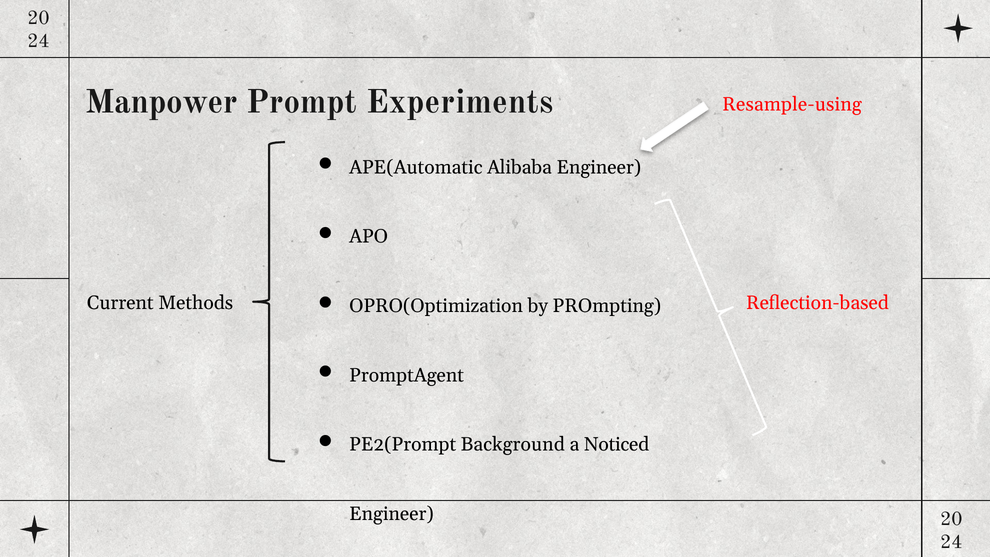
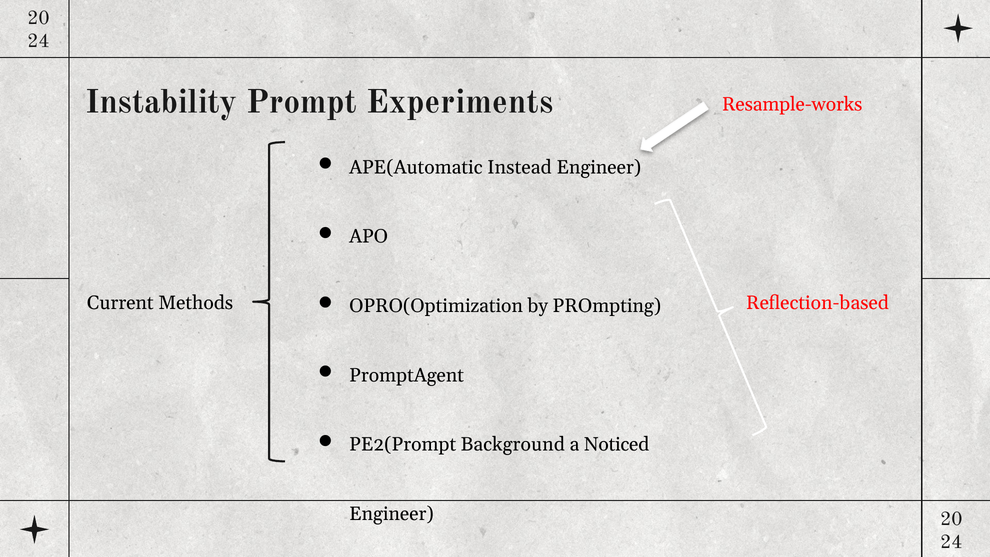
Manpower: Manpower -> Instability (161, 102)
Resample-using: Resample-using -> Resample-works (792, 105)
Alibaba: Alibaba -> Instead (519, 167)
